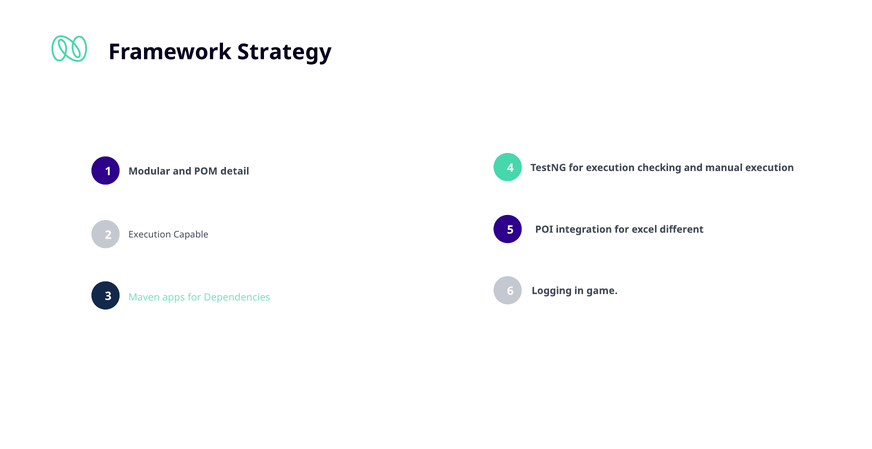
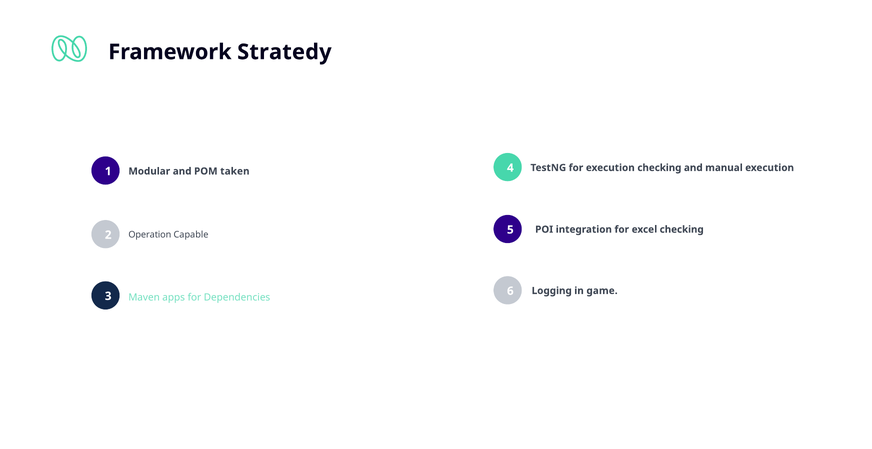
Strategy: Strategy -> Stratedy (284, 52)
detail: detail -> taken (235, 171)
excel different: different -> checking (682, 229)
Execution: Execution -> Operation (150, 235)
